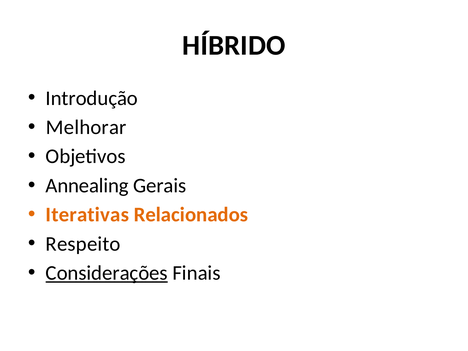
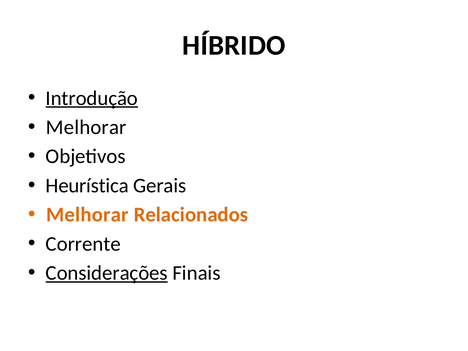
Introdução underline: none -> present (92, 98)
Annealing: Annealing -> Heurística (87, 186)
Iterativas: Iterativas -> Melhorar (87, 215)
Respeito: Respeito -> Corrente (83, 244)
